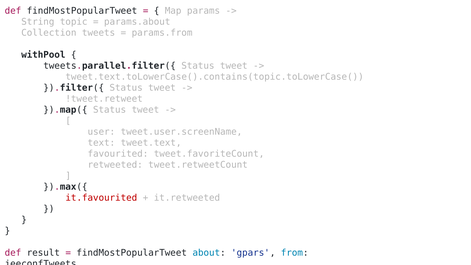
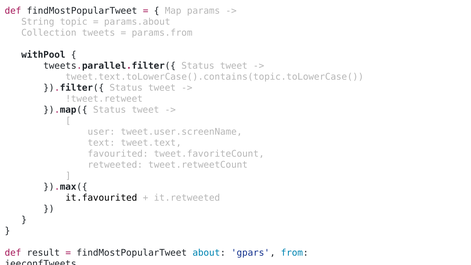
it.favourited colour: red -> black (101, 198)
